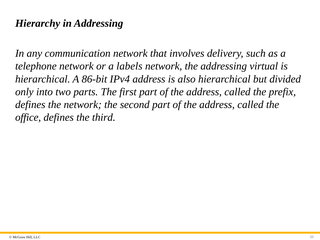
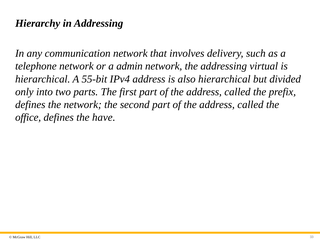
labels: labels -> admin (130, 66)
86-bit: 86-bit -> 55-bit (94, 79)
third: third -> have (104, 117)
